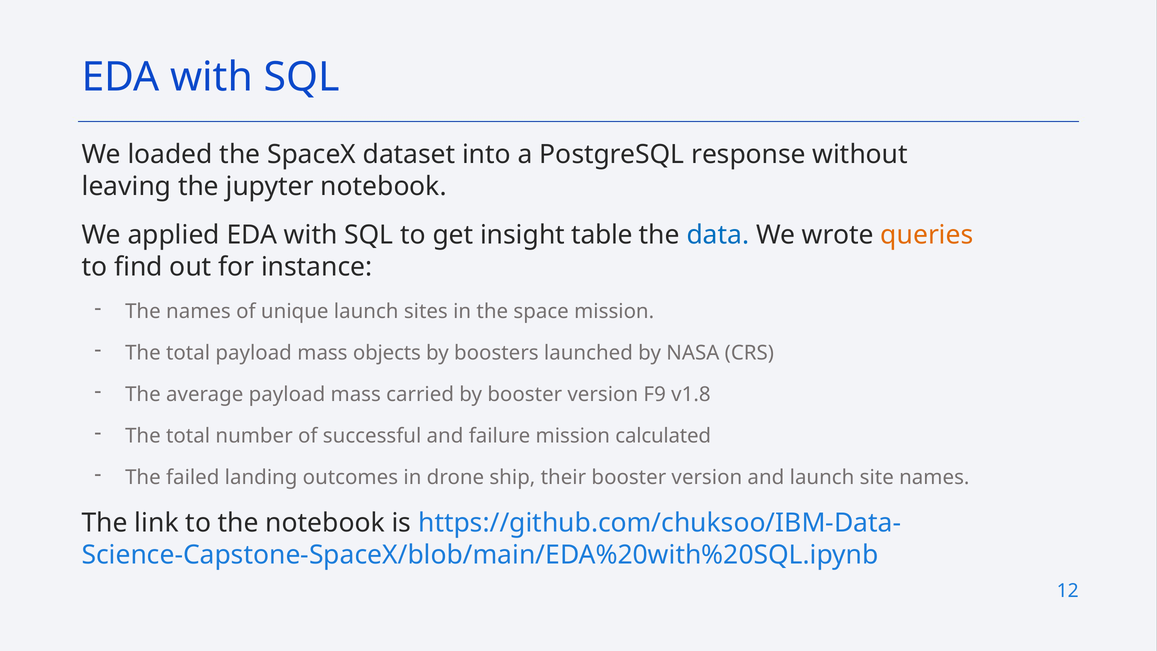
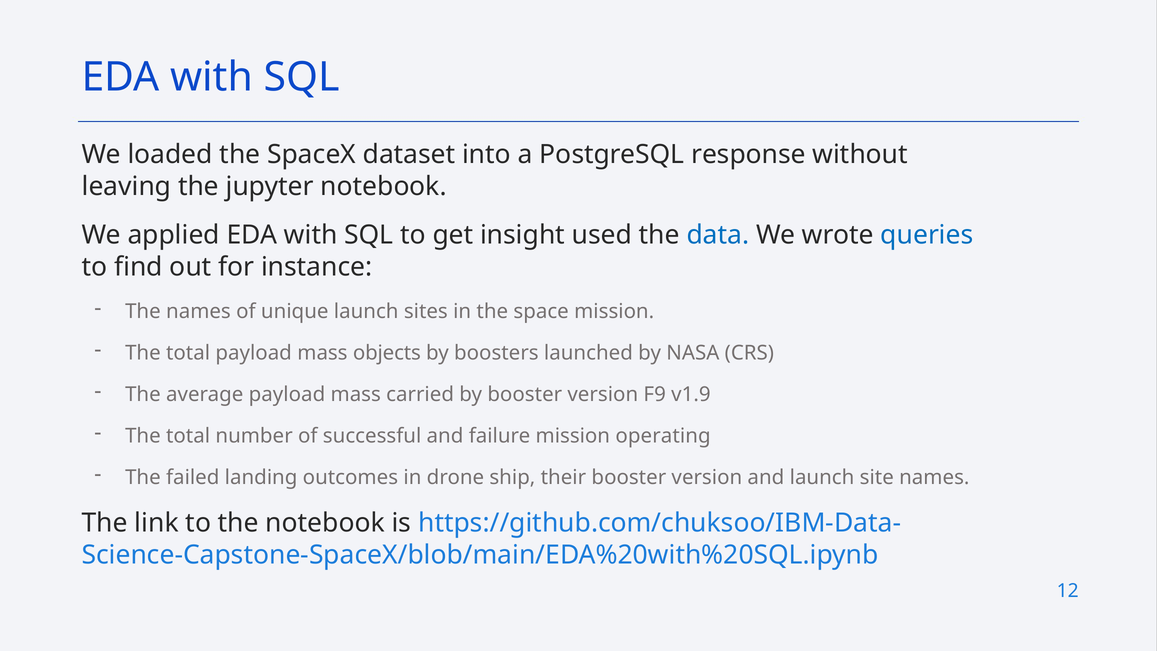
table: table -> used (602, 235)
queries colour: orange -> blue (927, 235)
v1.8: v1.8 -> v1.9 (691, 395)
calculated: calculated -> operating (663, 436)
